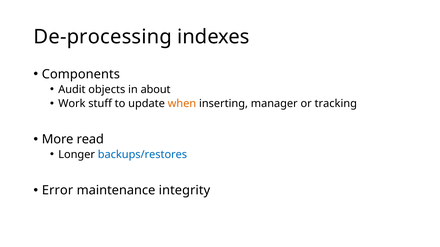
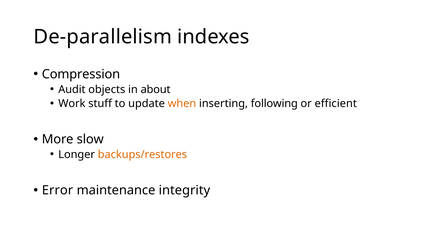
De-processing: De-processing -> De-parallelism (103, 37)
Components: Components -> Compression (81, 74)
manager: manager -> following (274, 104)
tracking: tracking -> efficient (336, 104)
read: read -> slow (90, 140)
backups/restores colour: blue -> orange (142, 155)
